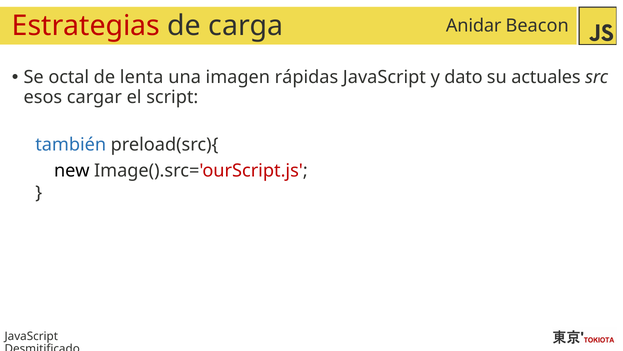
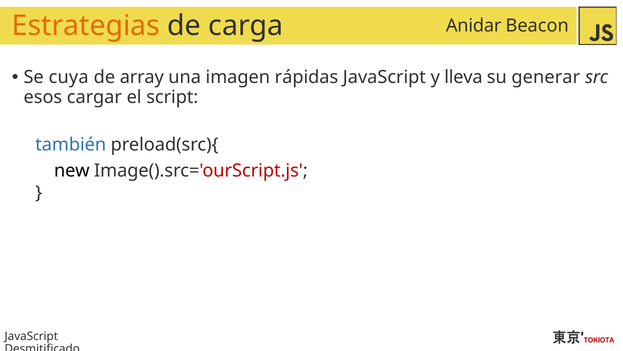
Estrategias colour: red -> orange (86, 26)
octal: octal -> cuya (69, 77)
lenta: lenta -> array (142, 77)
dato: dato -> lleva (463, 77)
actuales: actuales -> generar (546, 77)
